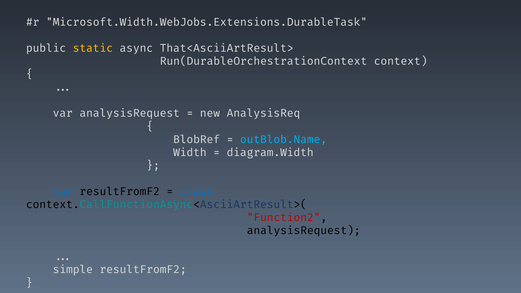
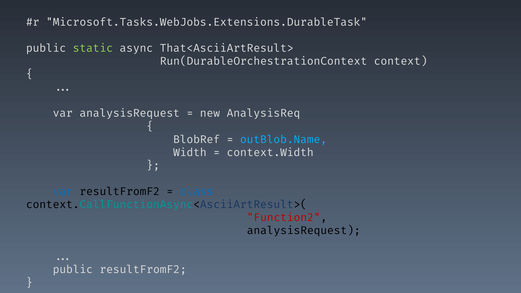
Microsoft.Width.WebJobs.Extensions.DurableTask: Microsoft.Width.WebJobs.Extensions.DurableTask -> Microsoft.Tasks.WebJobs.Extensions.DurableTask (207, 22)
static colour: yellow -> light green (93, 48)
diagram.Width: diagram.Width -> context.Width (270, 153)
simple: simple -> public (73, 270)
